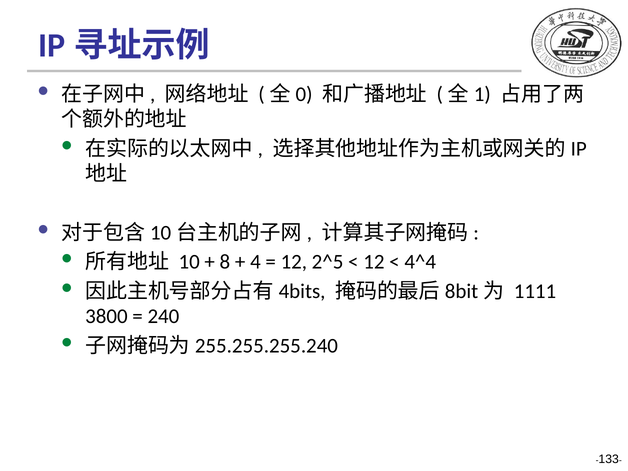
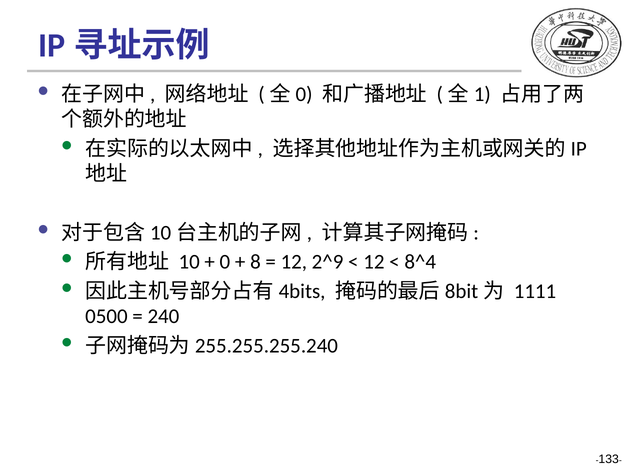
8: 8 -> 0 (225, 262)
4: 4 -> 8 (255, 262)
2^5: 2^5 -> 2^9 (328, 262)
4^4: 4^4 -> 8^4 (420, 262)
3800: 3800 -> 0500 (106, 316)
